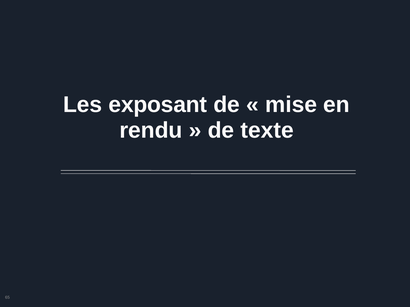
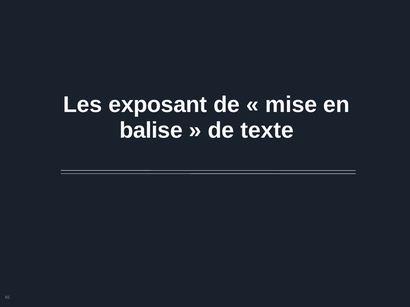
rendu: rendu -> balise (151, 131)
